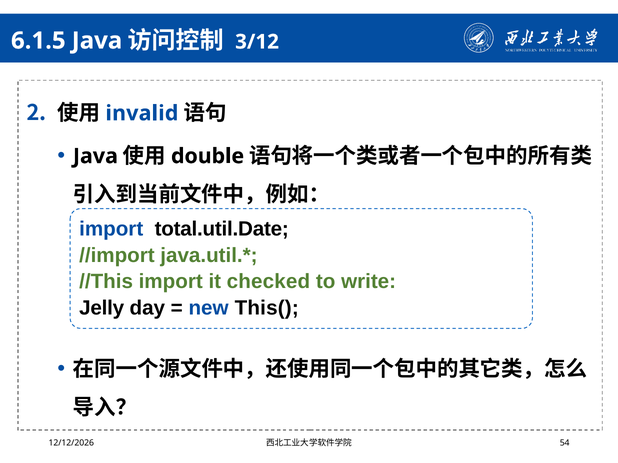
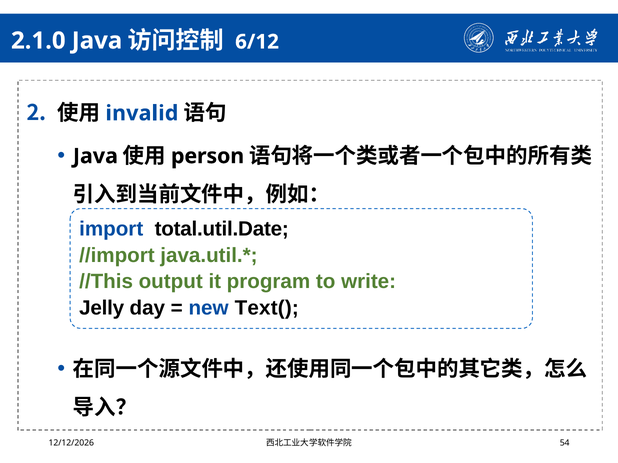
6.1.5: 6.1.5 -> 2.1.0 (38, 41)
3/12: 3/12 -> 6/12 (257, 42)
double: double -> person (208, 156)
//This import: import -> output (171, 282)
checked: checked -> program (268, 282)
This(: This( -> Text( (267, 308)
